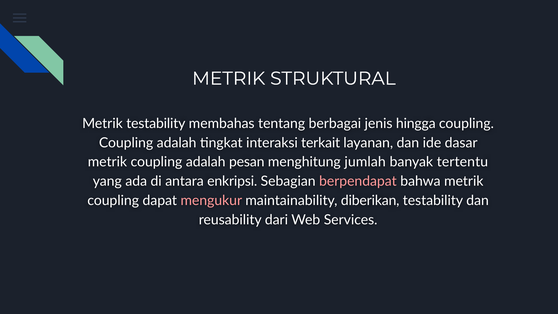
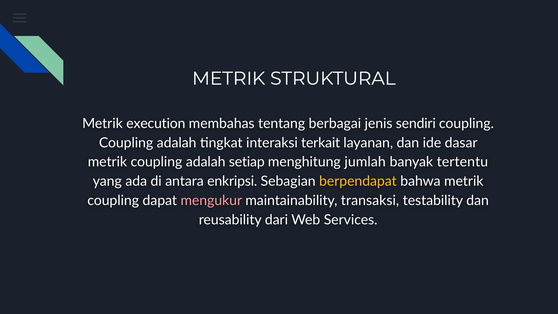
Metrik testability: testability -> execution (156, 123)
hingga: hingga -> sendiri (416, 123)
pesan: pesan -> setiap (247, 162)
berpendapat colour: pink -> yellow (358, 181)
diberikan: diberikan -> transaksi (370, 200)
